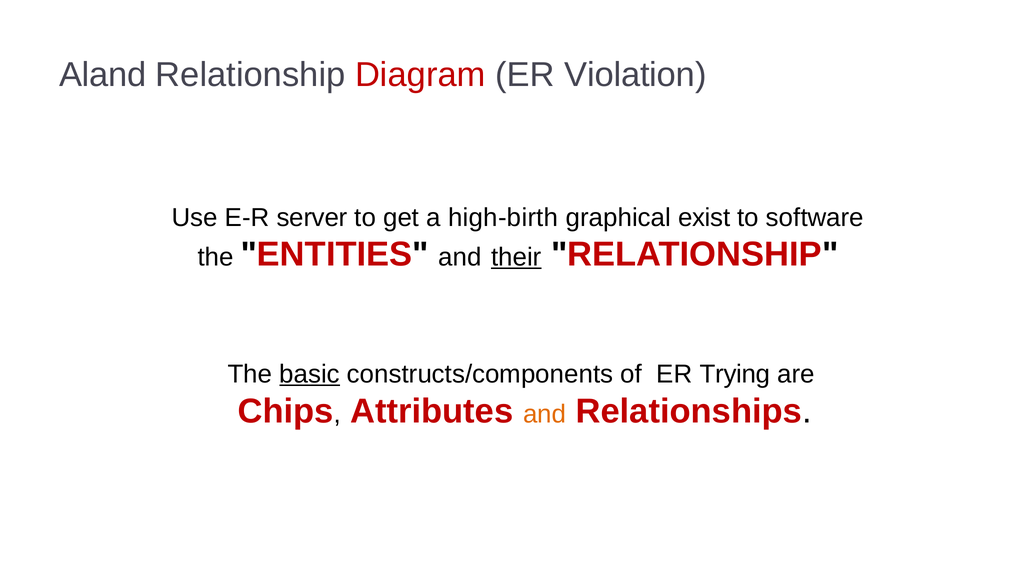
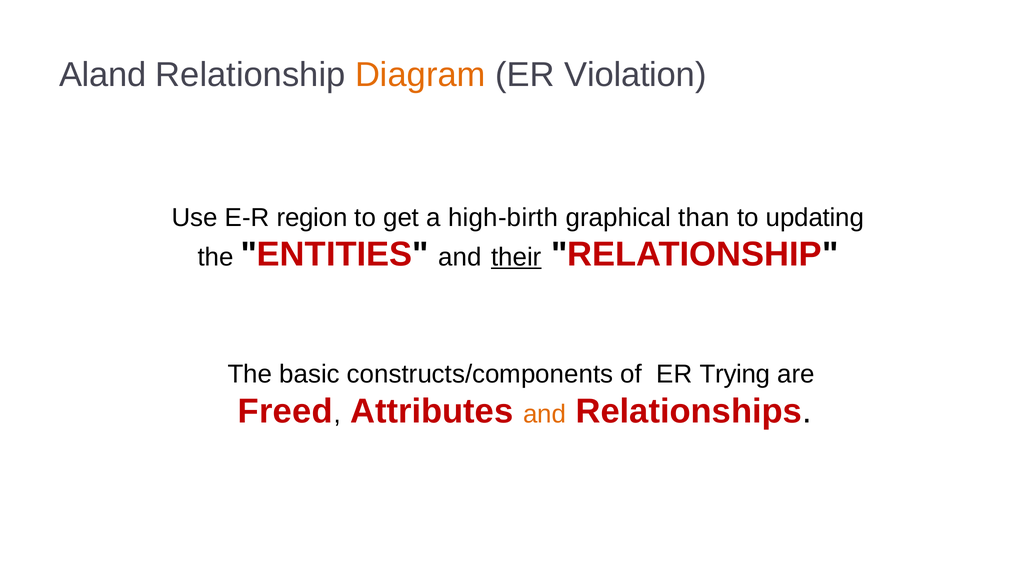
Diagram colour: red -> orange (420, 75)
server: server -> region (312, 217)
exist: exist -> than (704, 217)
software: software -> updating (815, 217)
basic underline: present -> none (310, 374)
Chips: Chips -> Freed (285, 411)
